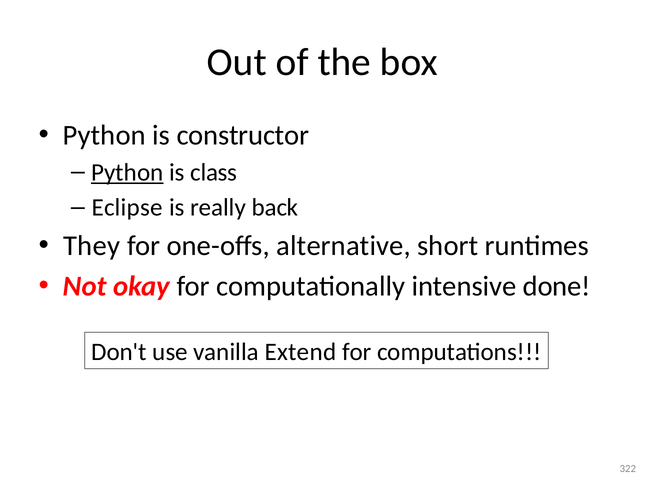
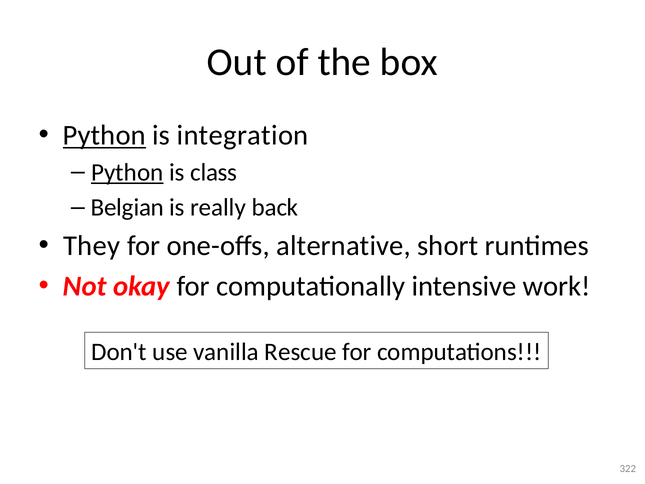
Python underline: none -> present (104, 135)
constructor: constructor -> integration (243, 135)
Eclipse: Eclipse -> Belgian (127, 207)
done: done -> work (557, 286)
Extend: Extend -> Rescue (301, 352)
